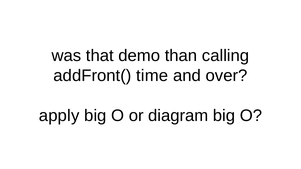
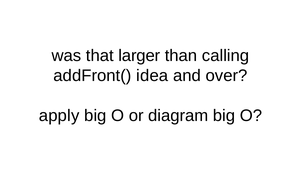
demo: demo -> larger (139, 56)
time: time -> idea (152, 76)
